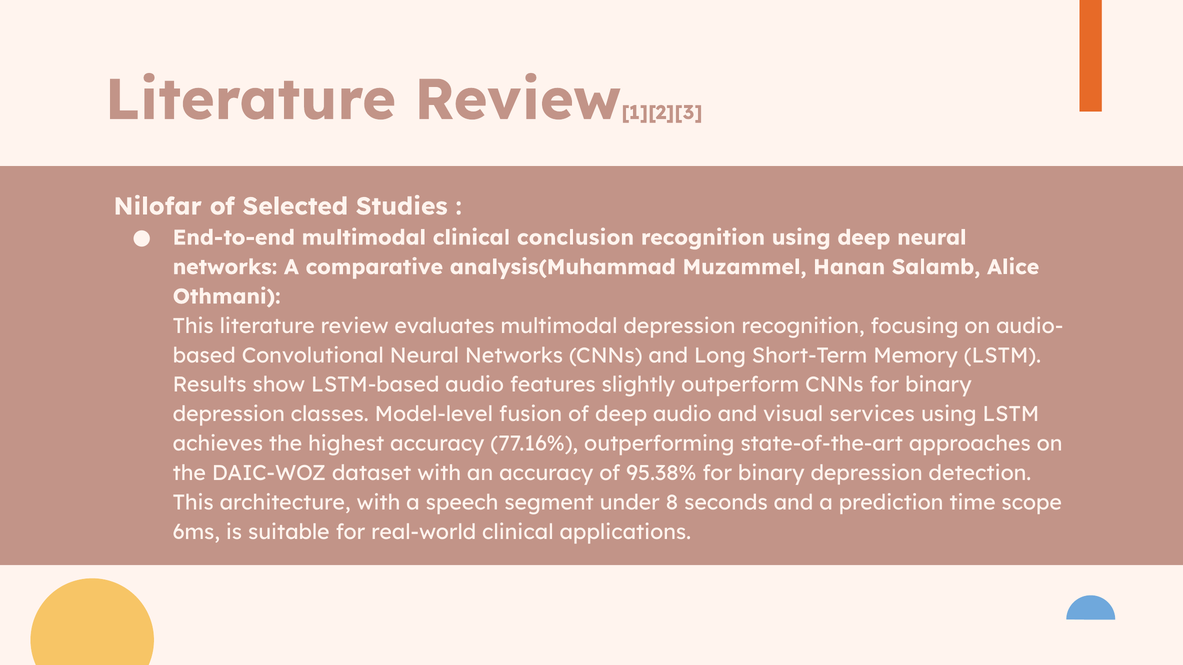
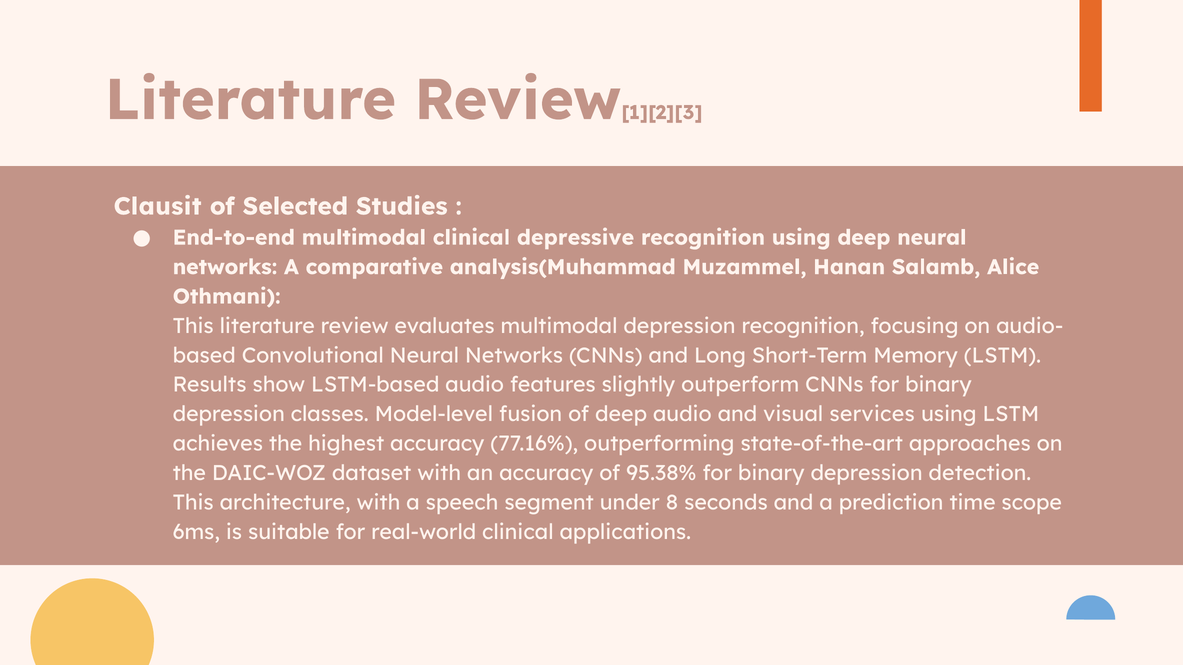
Nilofar: Nilofar -> Clausit (158, 207)
conclusion: conclusion -> depressive (576, 238)
